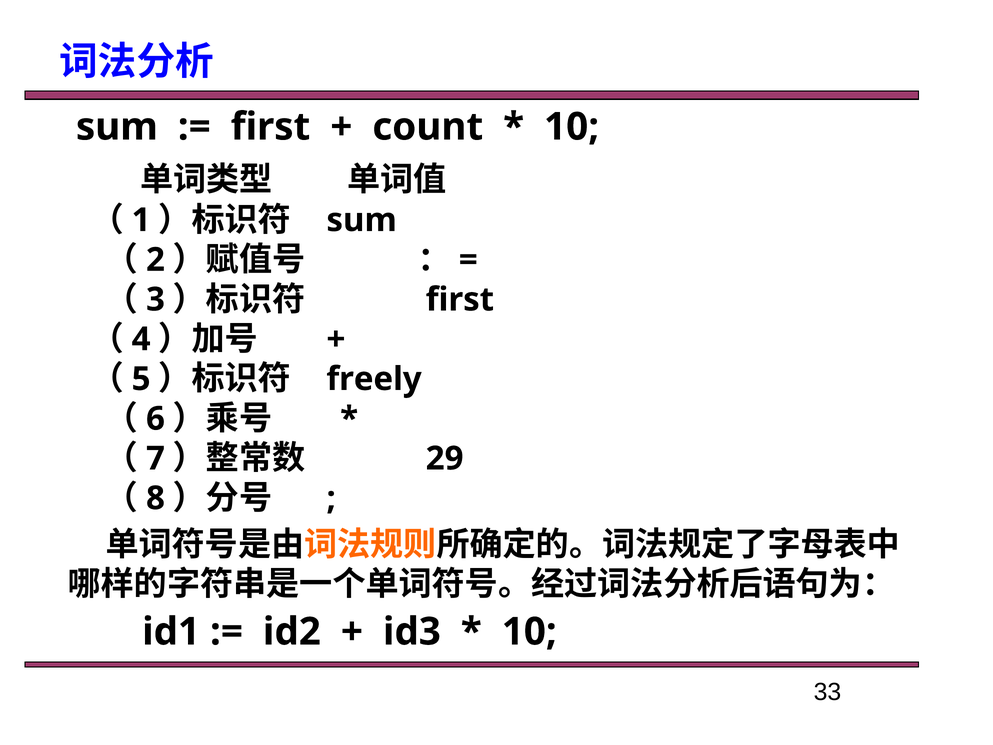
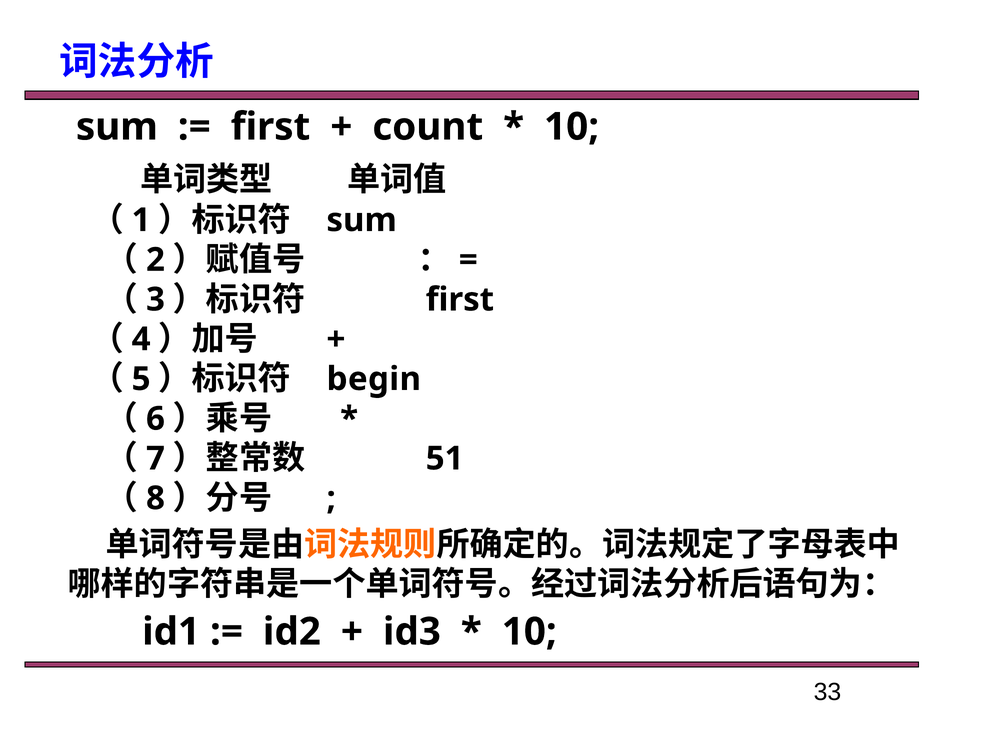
freely: freely -> begin (374, 379)
29: 29 -> 51 (445, 458)
